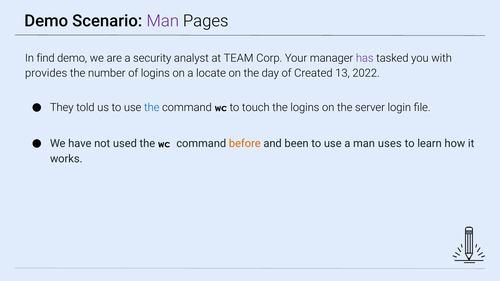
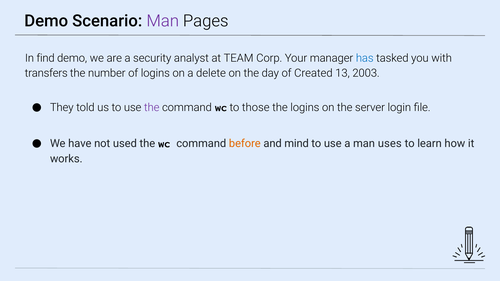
has colour: purple -> blue (365, 58)
provides: provides -> transfers (46, 73)
locate: locate -> delete (211, 73)
2022: 2022 -> 2003 (366, 73)
the colour: blue -> purple (152, 108)
touch: touch -> those (256, 108)
been: been -> mind (297, 144)
